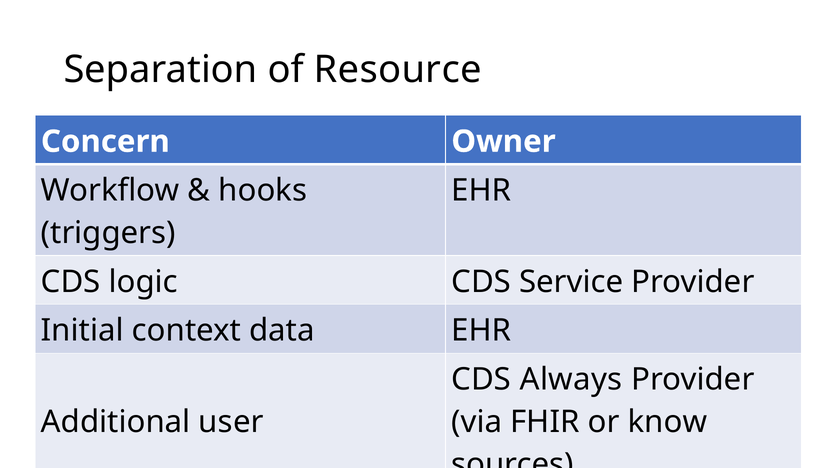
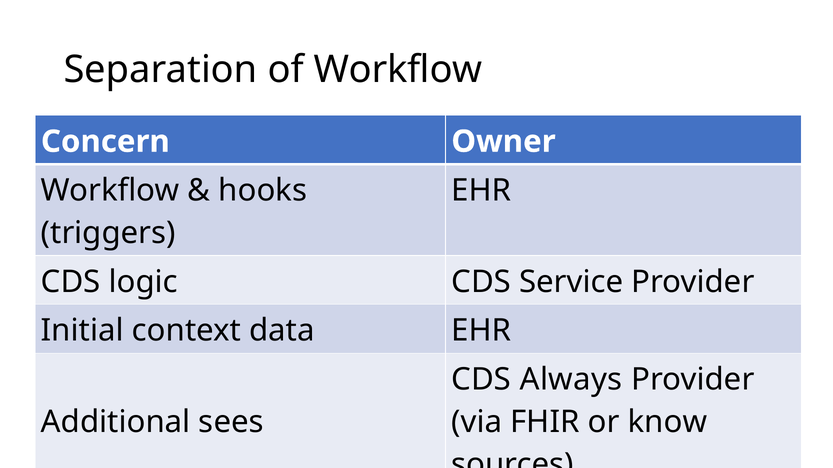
of Resource: Resource -> Workflow (398, 70)
user: user -> sees (231, 422)
